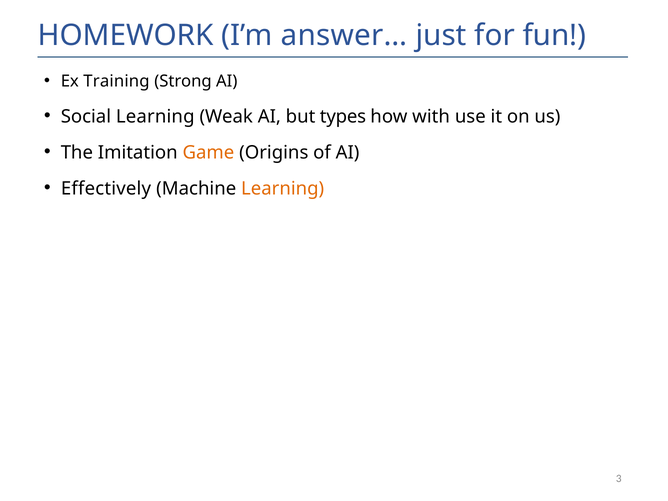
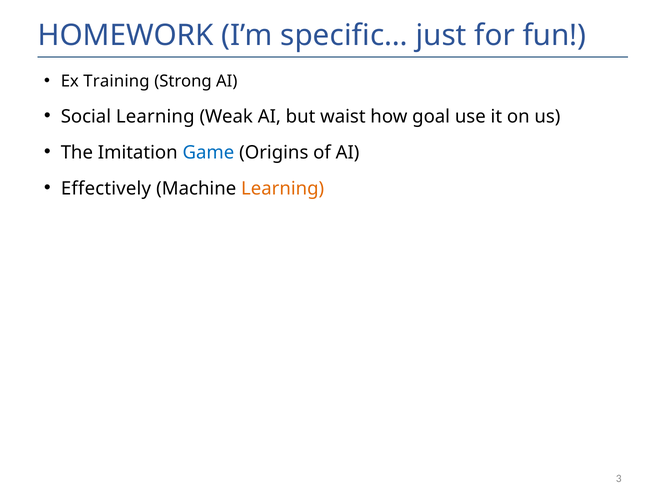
answer…: answer… -> specific… (344, 36)
types: types -> waist (343, 116)
with: with -> goal (431, 116)
Game colour: orange -> blue (208, 152)
